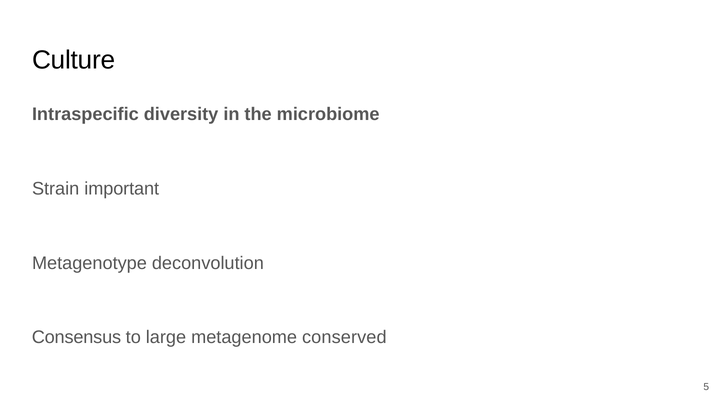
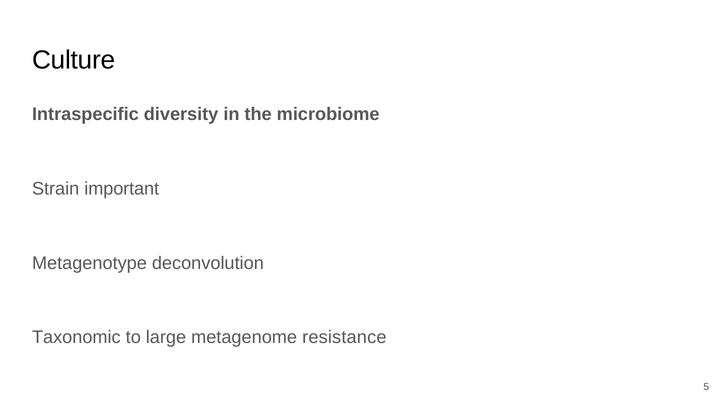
Consensus: Consensus -> Taxonomic (76, 337)
conserved: conserved -> resistance (344, 337)
